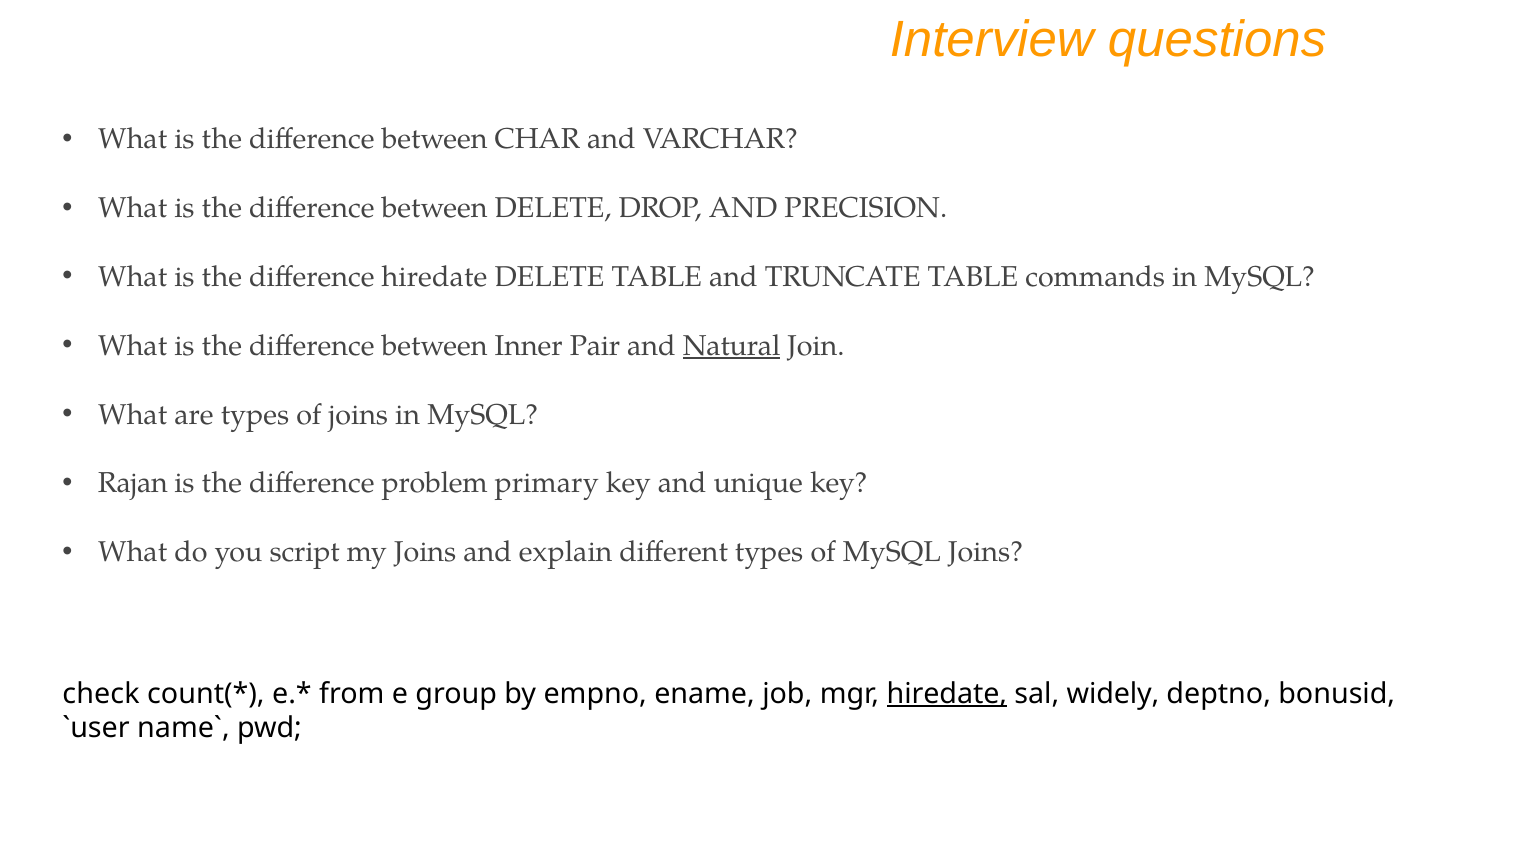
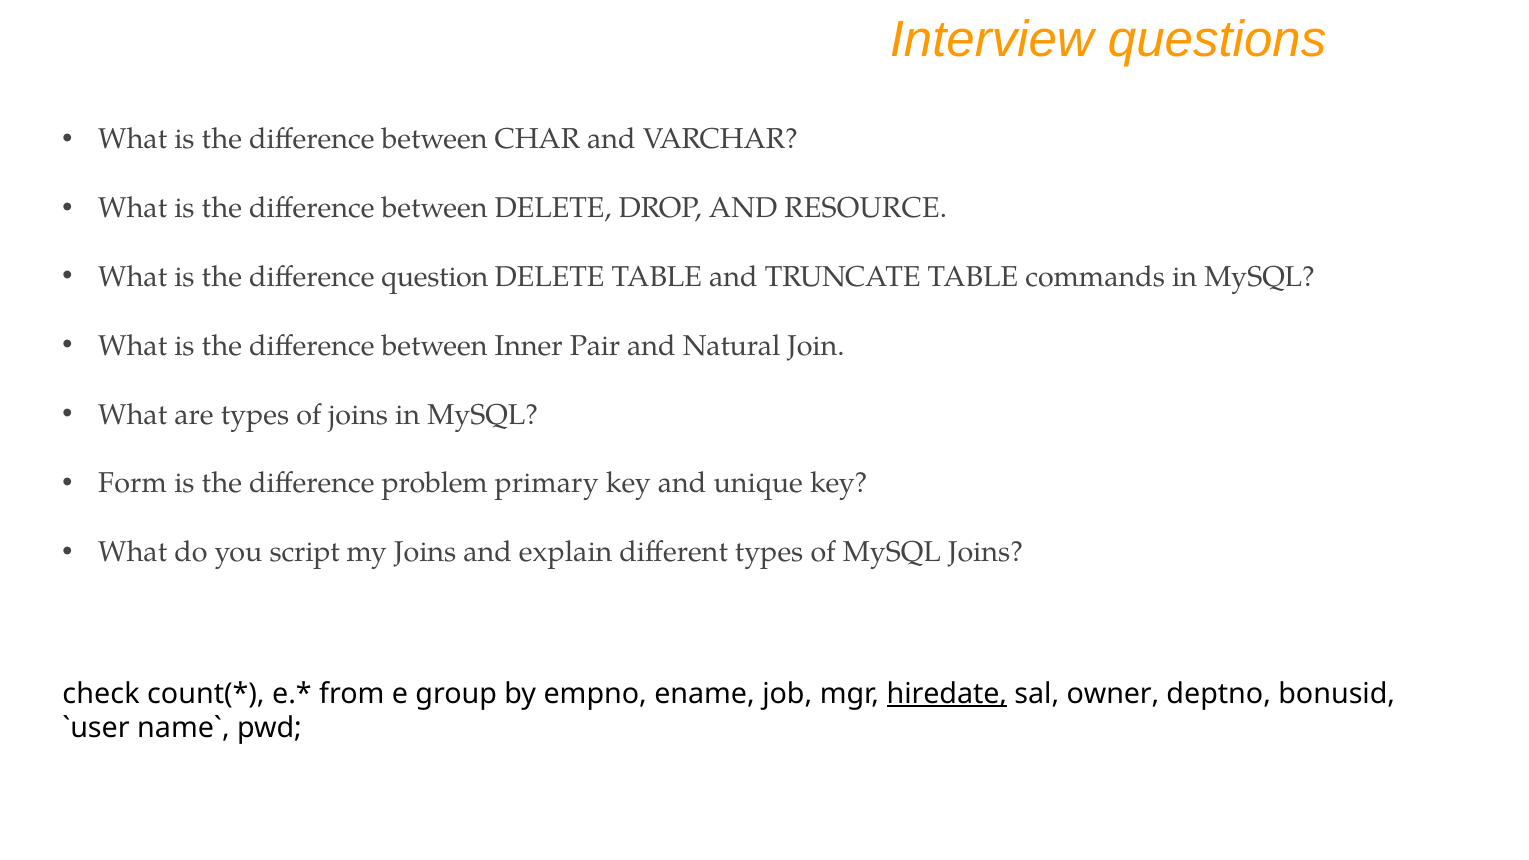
PRECISION: PRECISION -> RESOURCE (866, 208)
difference hiredate: hiredate -> question (435, 277)
Natural underline: present -> none (732, 346)
Rajan: Rajan -> Form (133, 484)
widely: widely -> owner (1113, 694)
